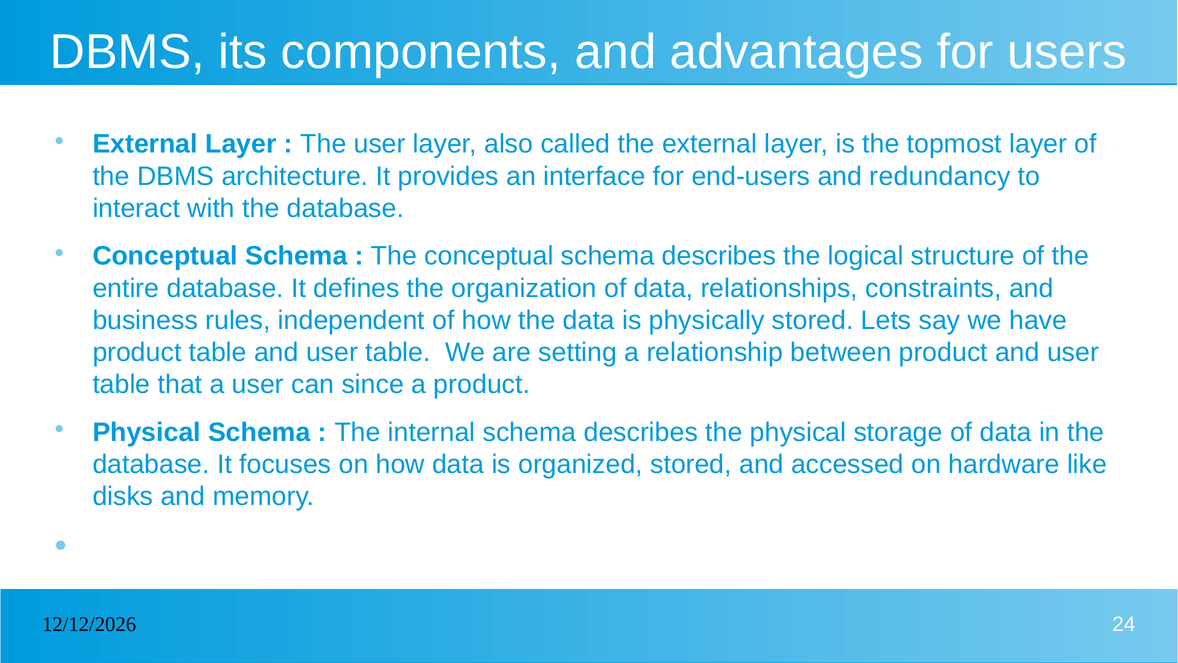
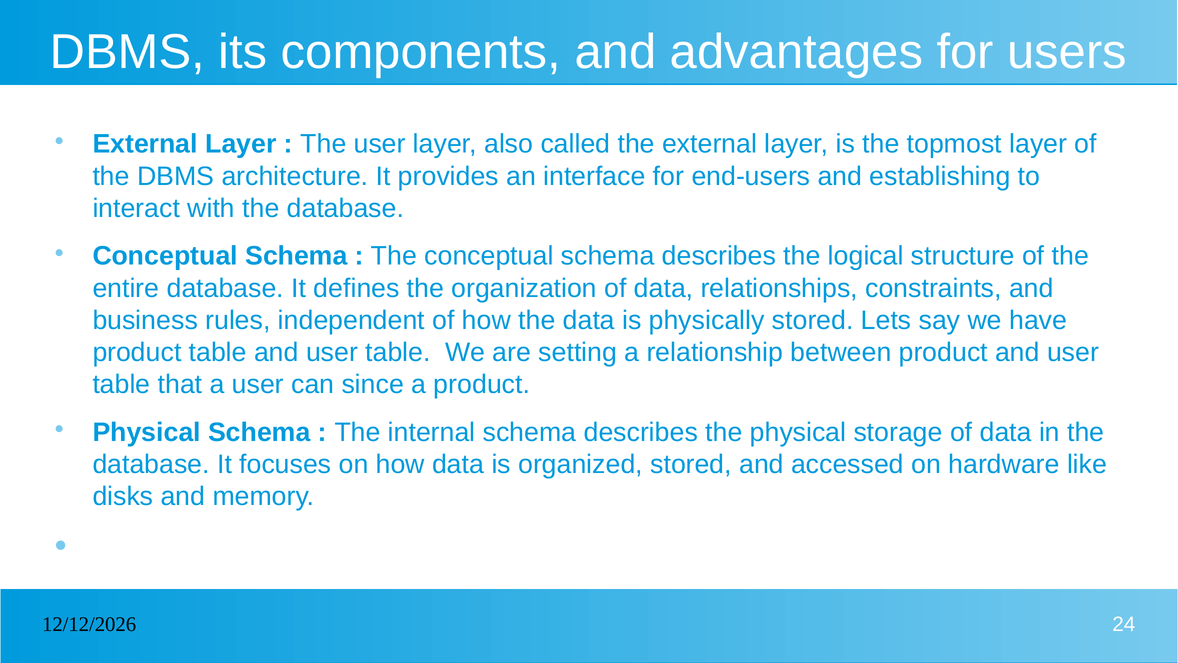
redundancy: redundancy -> establishing (940, 176)
